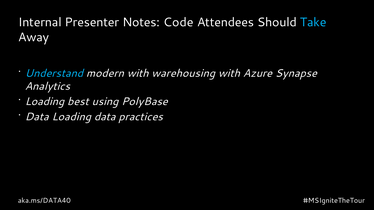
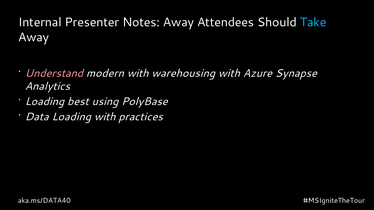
Notes Code: Code -> Away (179, 22)
Understand colour: light blue -> pink (54, 73)
Loading data: data -> with (105, 117)
